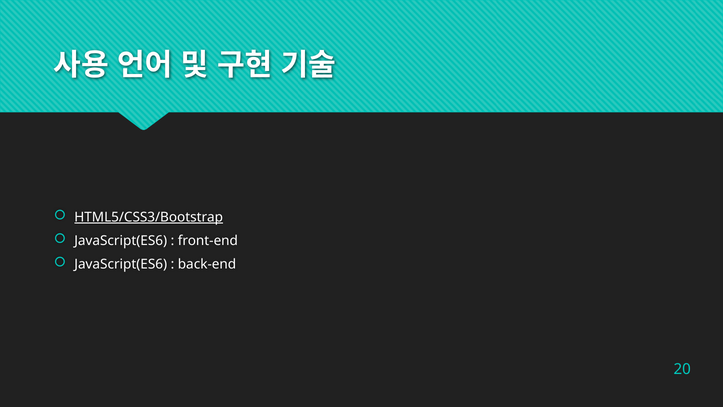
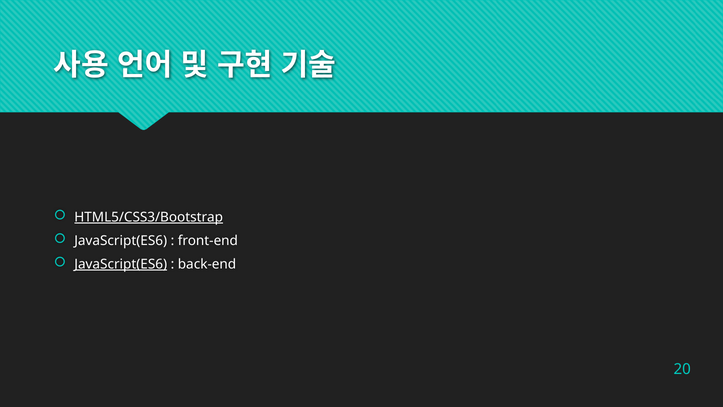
JavaScript(ES6 underline: none -> present (121, 264)
